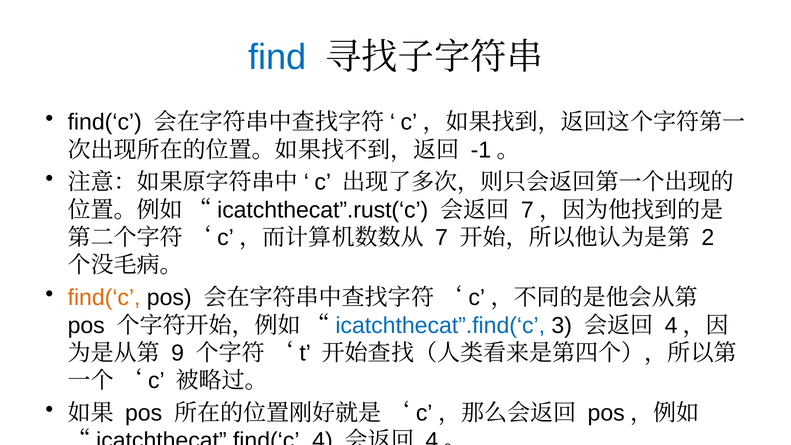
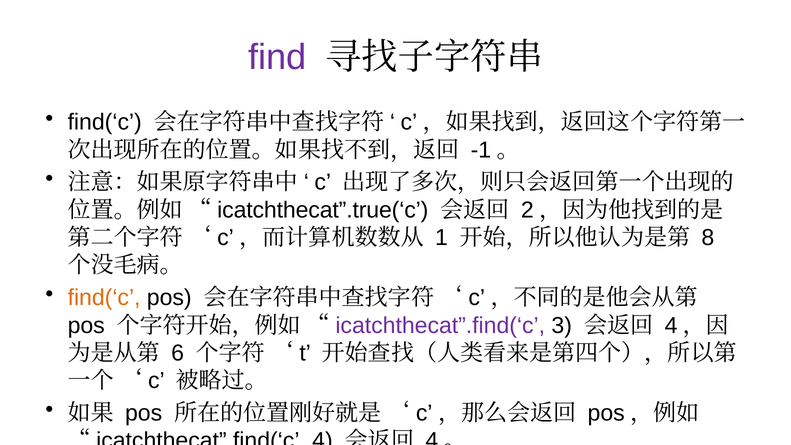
find colour: blue -> purple (277, 57)
icatchthecat”.rust(‘c: icatchthecat”.rust(‘c -> icatchthecat”.true(‘c (323, 210)
7: 7 -> 2 (527, 210)
7: 7 -> 1 (441, 238)
2: 2 -> 8 (708, 238)
icatchthecat”.find(‘c colour: blue -> purple (440, 325)
9: 9 -> 6 (178, 353)
